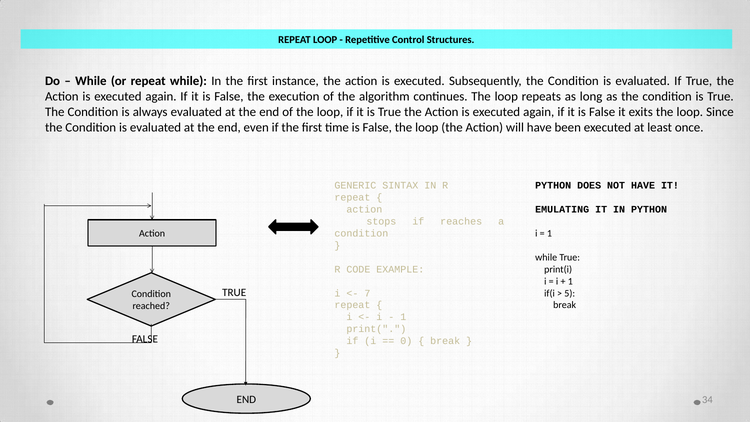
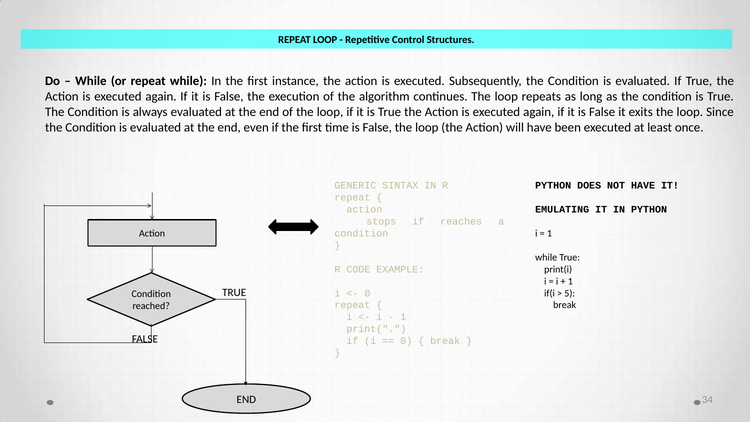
7: 7 -> 0 (367, 293)
